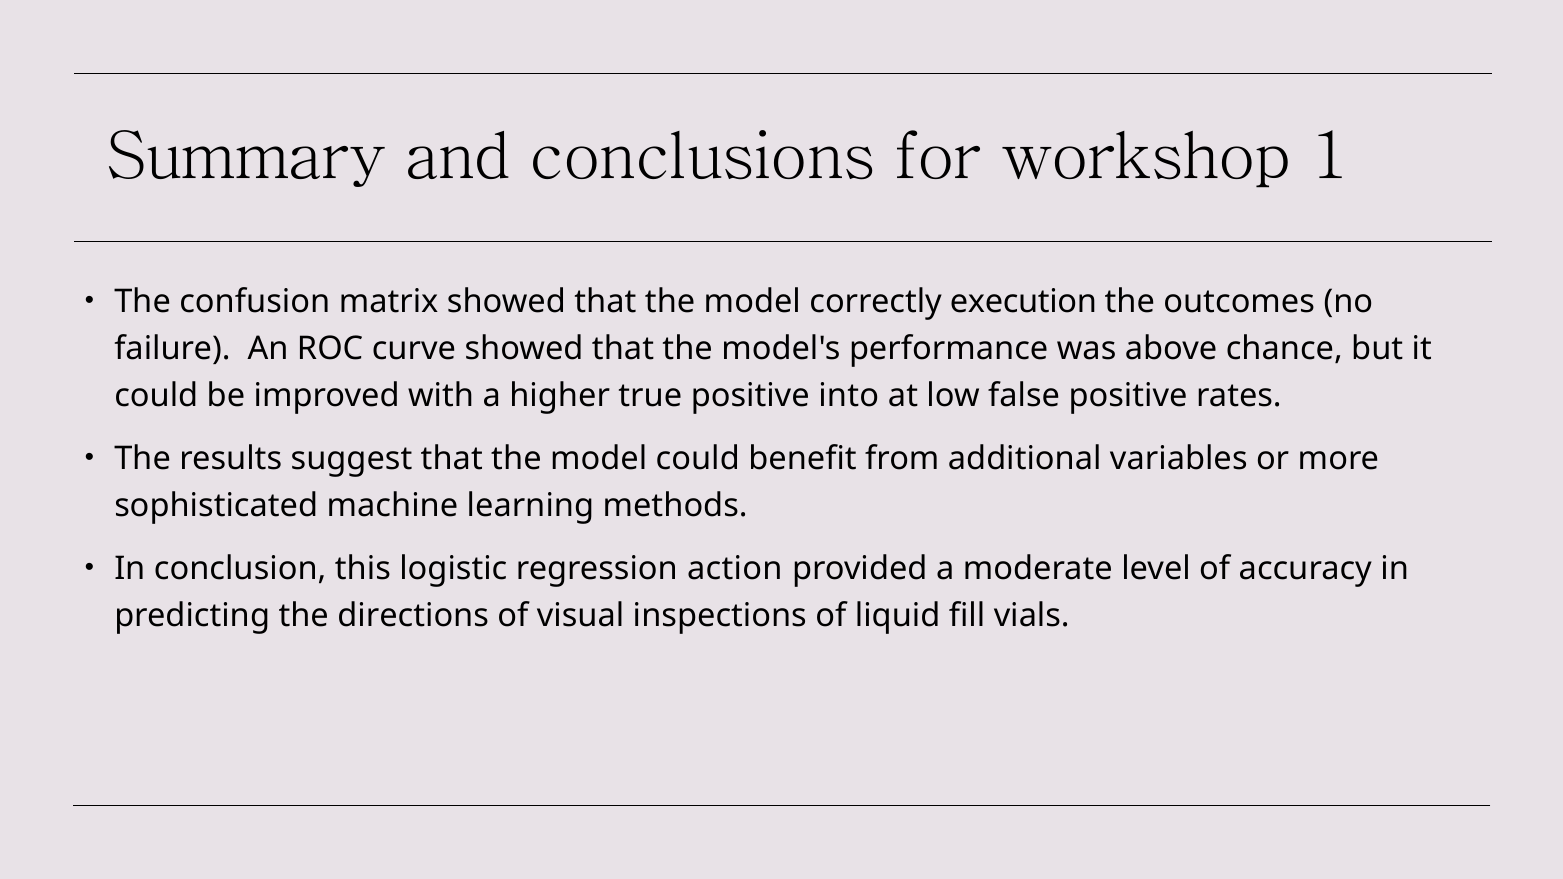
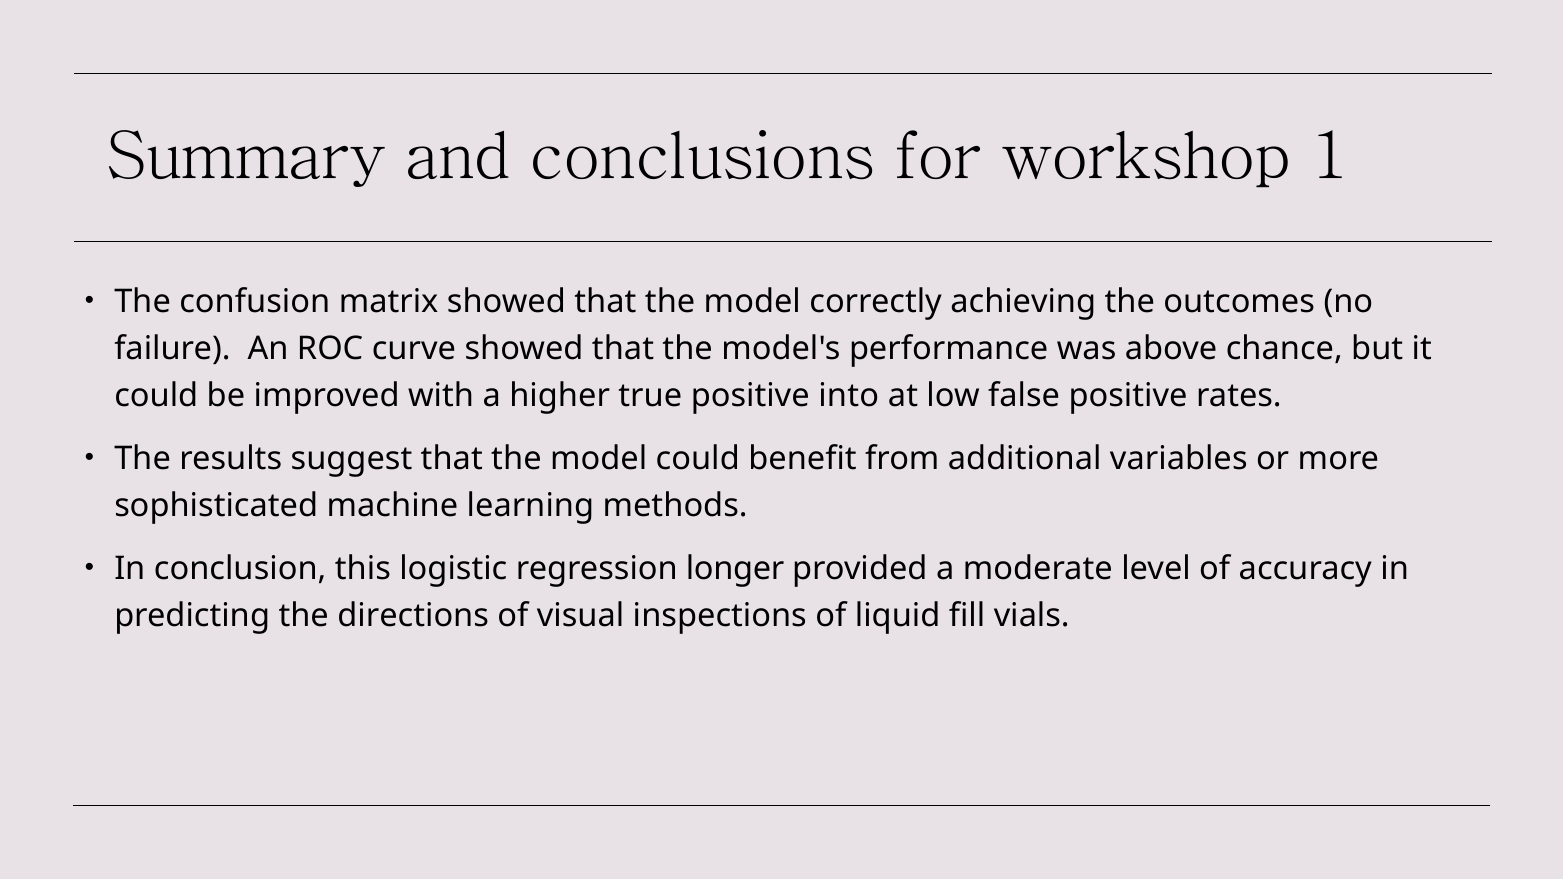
execution: execution -> achieving (1023, 302)
action: action -> longer (735, 569)
